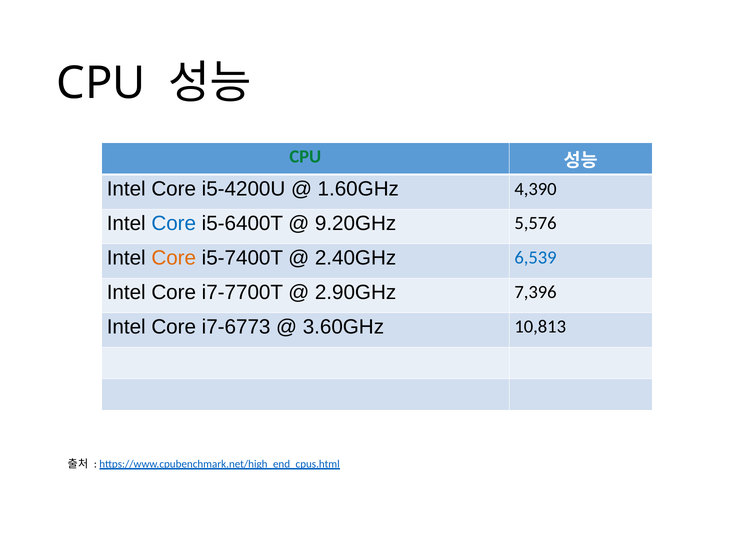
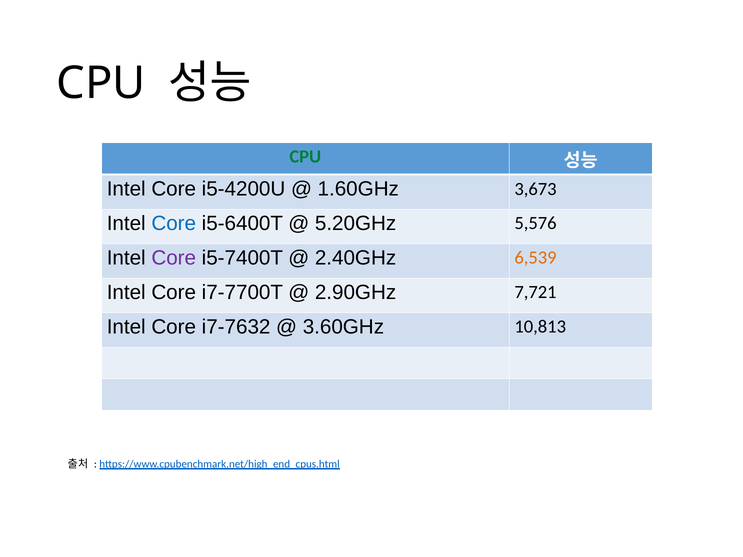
4,390: 4,390 -> 3,673 (536, 189)
9.20GHz: 9.20GHz -> 5.20GHz (356, 224)
Core colour: orange -> purple (174, 258)
6,539 colour: blue -> orange (536, 258)
7,396: 7,396 -> 7,721 (536, 292)
i7-6773: i7-6773 -> i7-7632 (236, 327)
